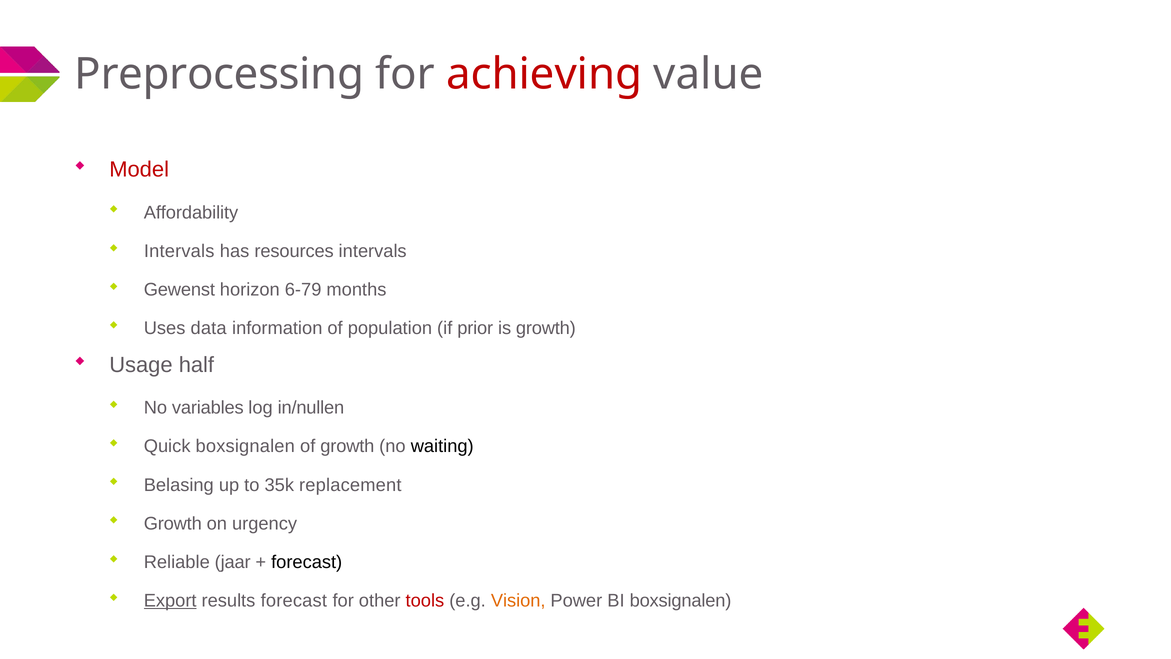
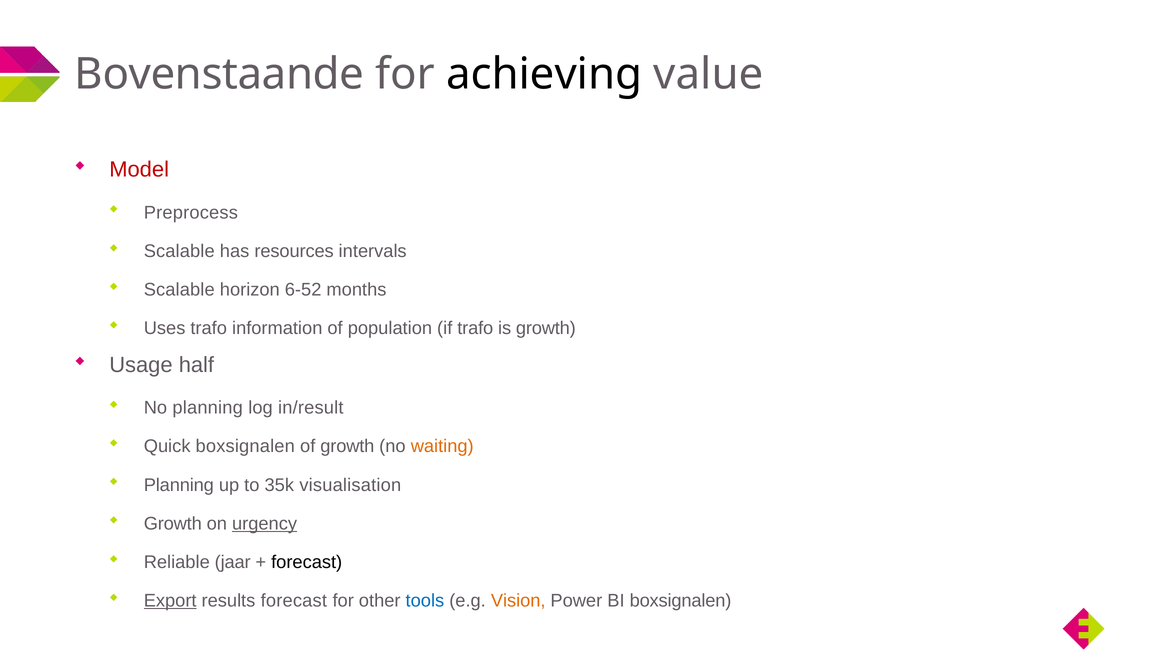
Preprocessing: Preprocessing -> Bovenstaande (219, 74)
achieving colour: red -> black (544, 74)
Affordability: Affordability -> Preprocess (191, 212)
Intervals: Intervals -> Scalable (179, 251)
Gewenst: Gewenst -> Scalable (179, 290)
6-79: 6-79 -> 6-52 (303, 290)
Uses data: data -> trafo (209, 328)
if prior: prior -> trafo (475, 328)
No variables: variables -> planning (208, 408)
in/nullen: in/nullen -> in/result (311, 408)
waiting colour: black -> orange (442, 446)
Belasing: Belasing -> Planning (179, 485)
replacement: replacement -> visualisation (350, 485)
urgency underline: none -> present (265, 523)
tools colour: red -> blue (425, 600)
